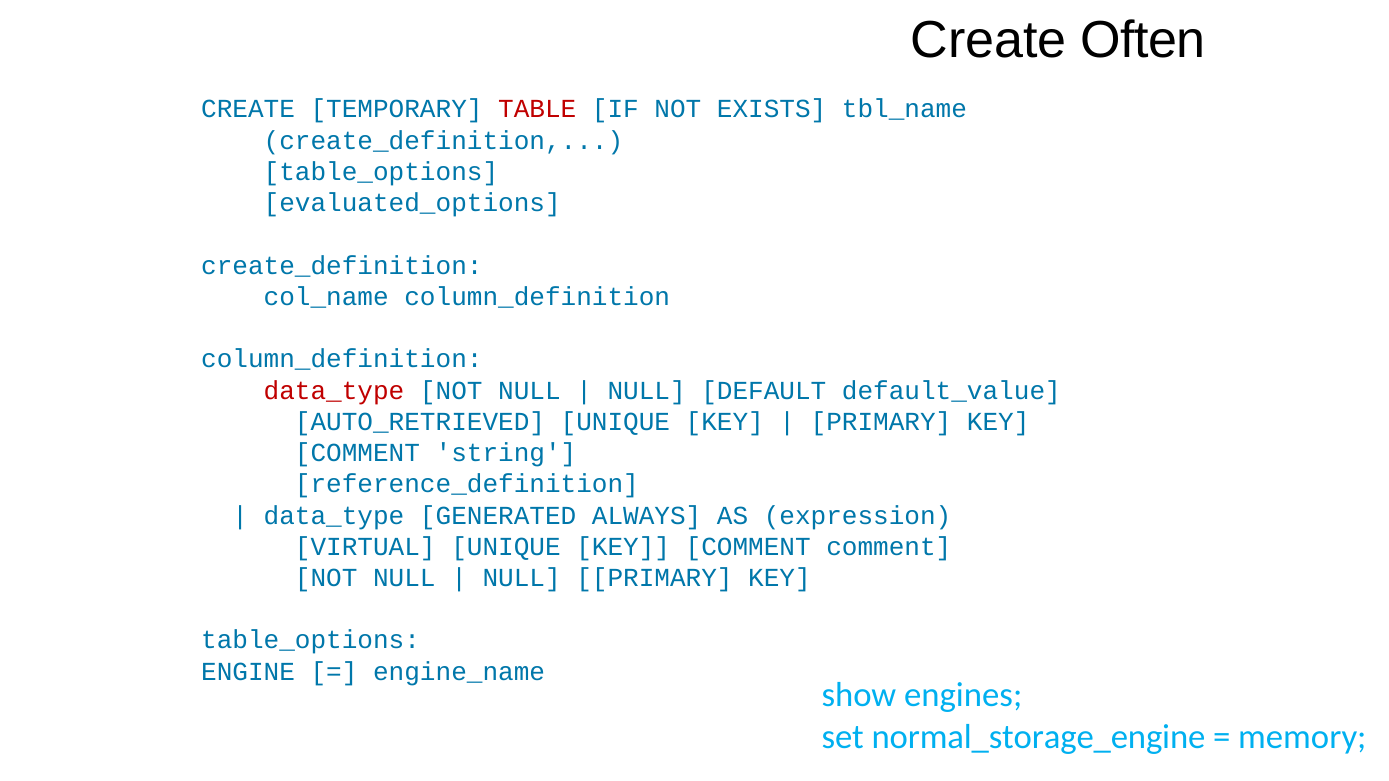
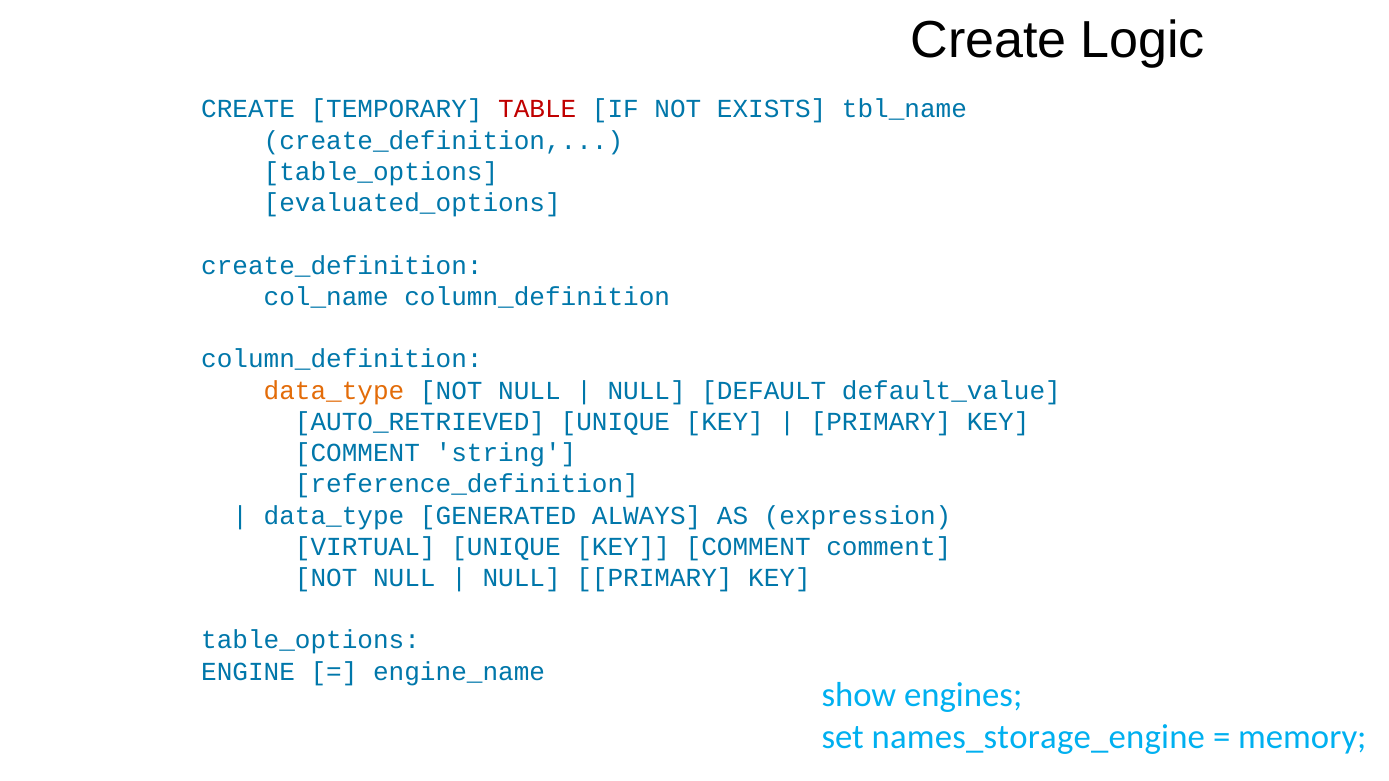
Often: Often -> Logic (1143, 40)
data_type colour: red -> orange (334, 391)
normal_storage_engine: normal_storage_engine -> names_storage_engine (1038, 738)
